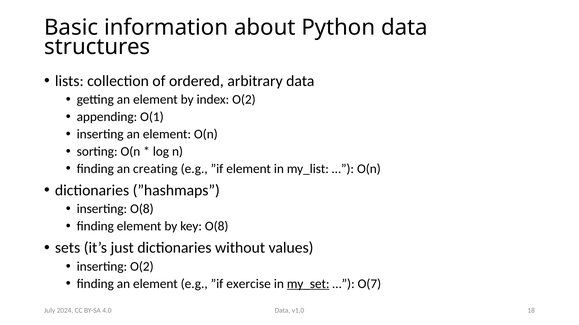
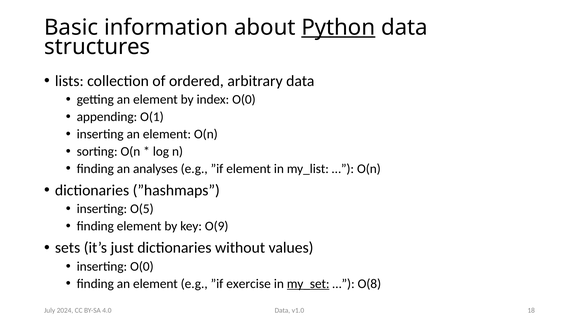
Python underline: none -> present (338, 28)
index O(2: O(2 -> O(0 (244, 100)
creating: creating -> analyses (155, 169)
inserting O(8: O(8 -> O(5 (142, 209)
key O(8: O(8 -> O(9 (217, 227)
inserting O(2: O(2 -> O(0 (142, 267)
O(7: O(7 -> O(8 (369, 284)
